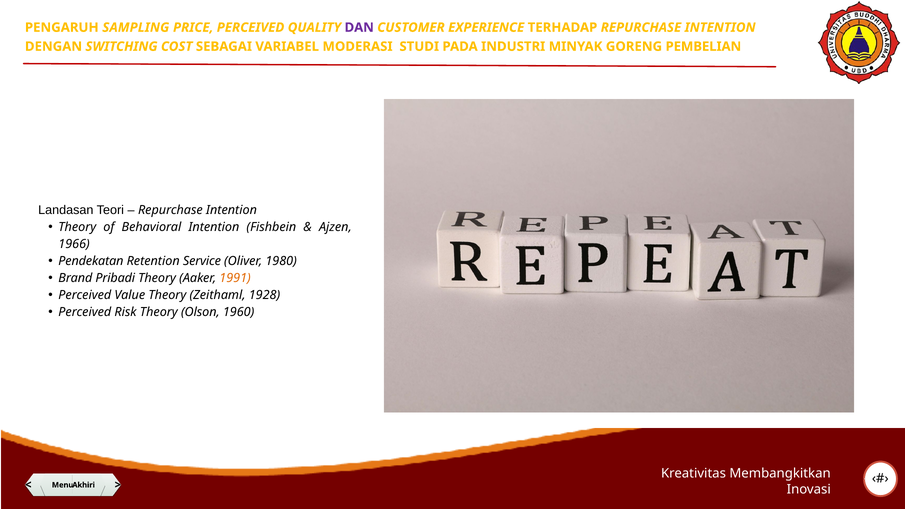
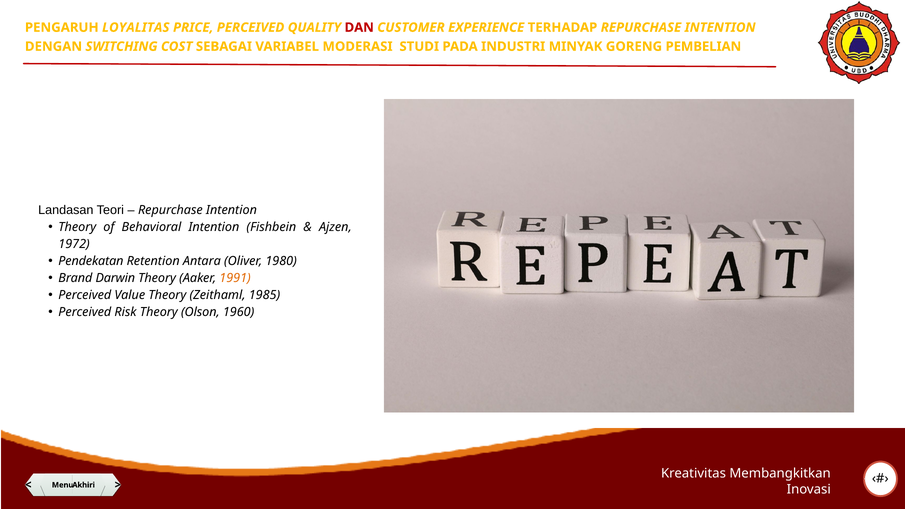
SAMPLING: SAMPLING -> LOYALITAS (136, 27)
DAN colour: purple -> red (359, 27)
1966: 1966 -> 1972 (74, 244)
Service: Service -> Antara (202, 261)
Pribadi: Pribadi -> Darwin (115, 278)
1928: 1928 -> 1985 (264, 295)
